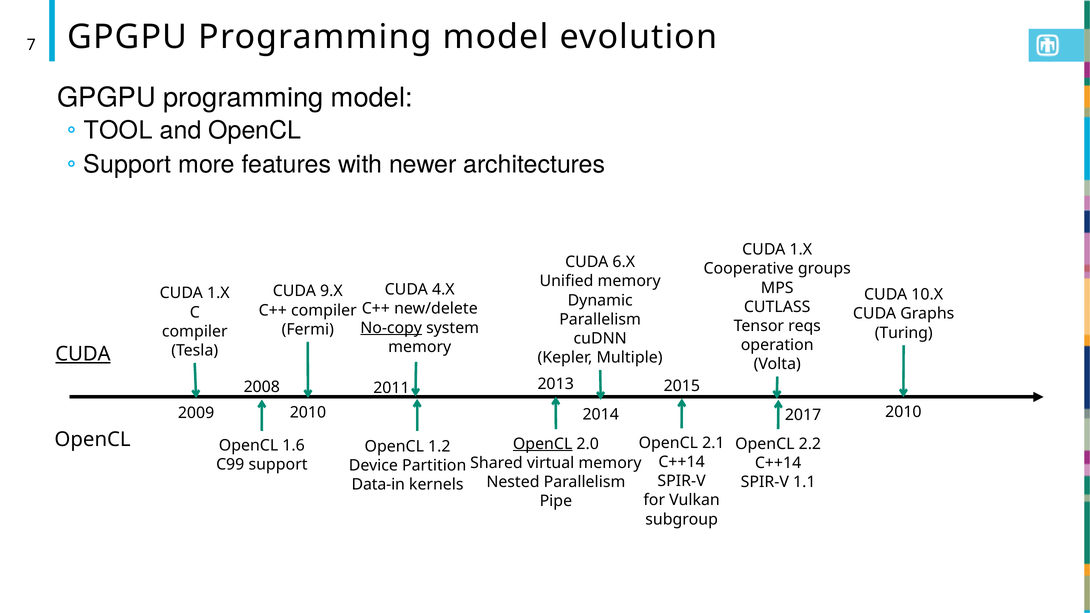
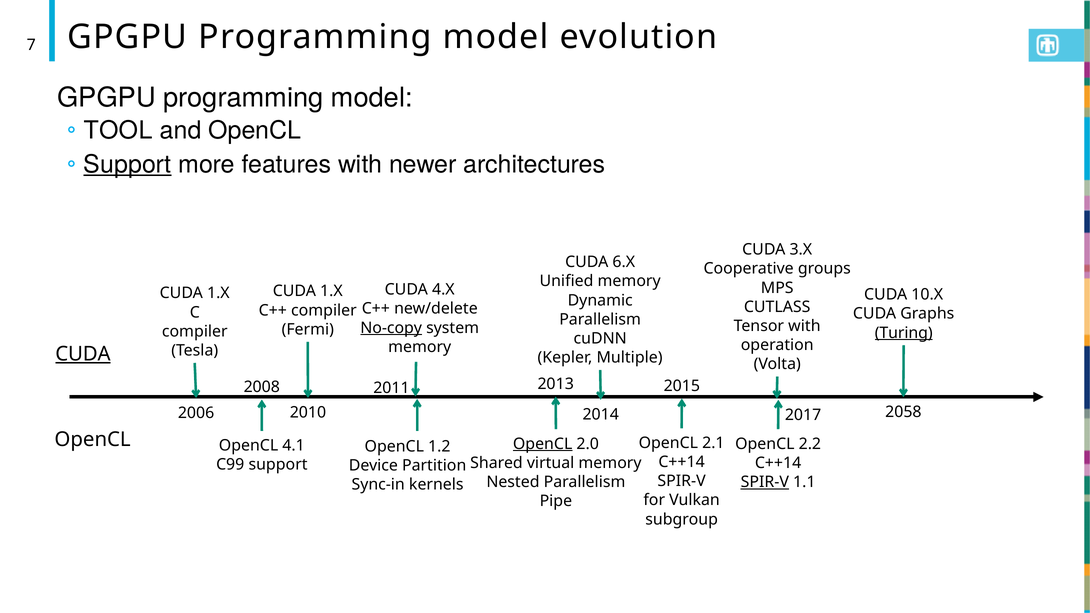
Support underline: none -> present (127, 165)
1.X: 1.X -> 3.X (801, 250)
9.X: 9.X -> 1.X (331, 291)
Tensor reqs: reqs -> with (804, 326)
Turing underline: none -> present (904, 333)
2010: 2010 -> 2058 (903, 412)
2009: 2009 -> 2006 (196, 413)
1.6: 1.6 -> 4.1 (294, 446)
SPIR-V underline: none -> present (765, 482)
Data-in: Data-in -> Sync-in (378, 485)
